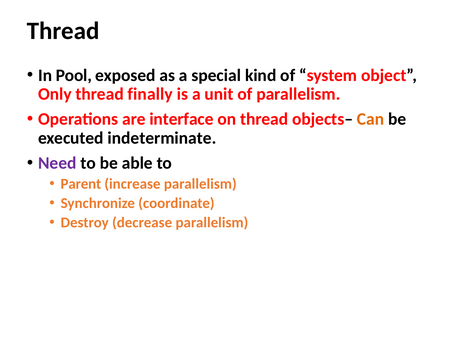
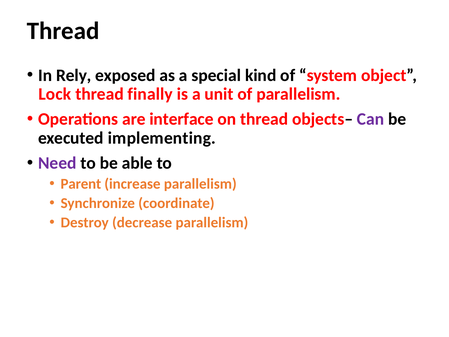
Pool: Pool -> Rely (74, 75)
Only: Only -> Lock (55, 94)
Can colour: orange -> purple (371, 119)
indeterminate: indeterminate -> implementing (162, 138)
